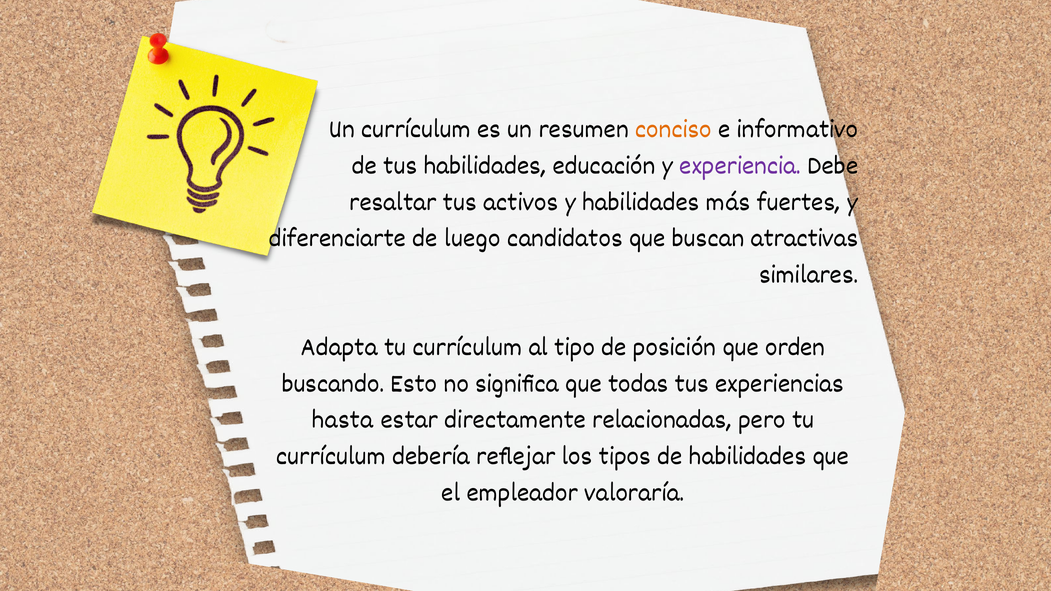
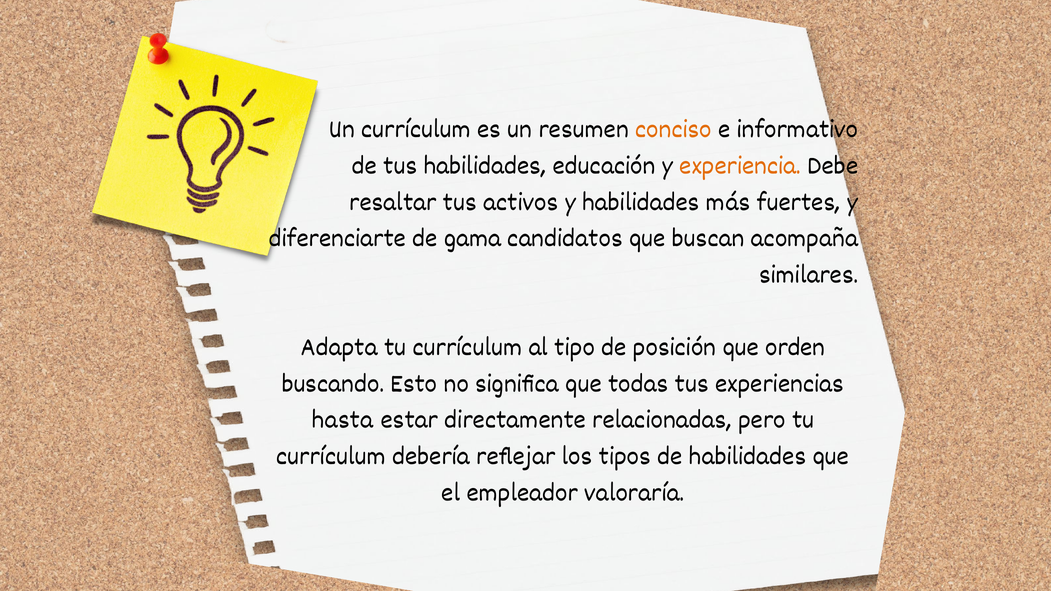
experiencia colour: purple -> orange (740, 165)
luego: luego -> gama (473, 237)
atractivas: atractivas -> acompaña (805, 237)
